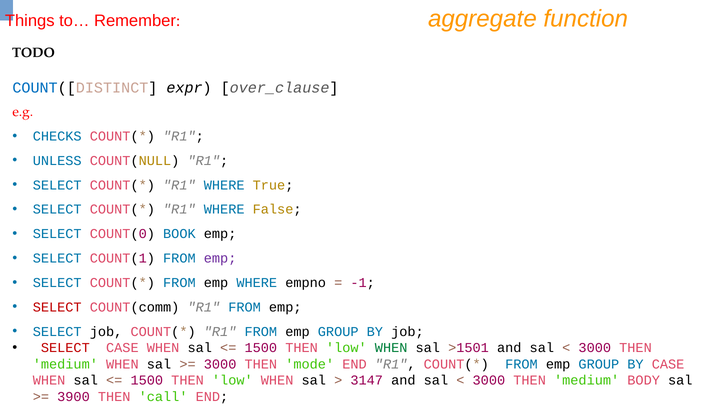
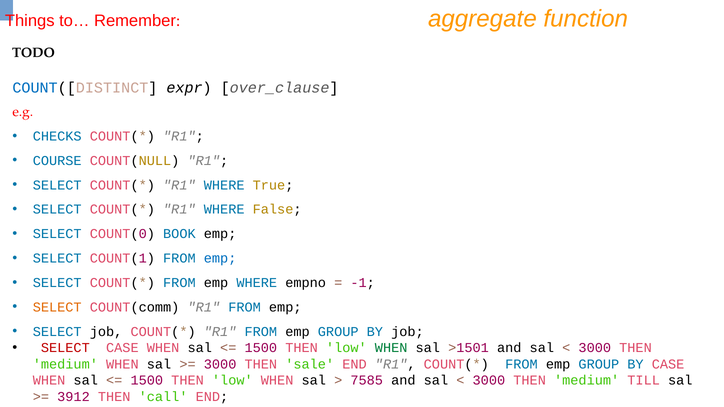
UNLESS: UNLESS -> COURSE (57, 161)
emp colour: purple -> blue (220, 259)
SELECT colour: red -> orange (57, 307)
mode: mode -> sale (310, 364)
3147: 3147 -> 7585 (367, 381)
BODY: BODY -> TILL (644, 381)
3900: 3900 -> 3912 (73, 397)
